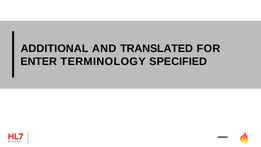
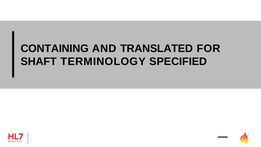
ADDITIONAL: ADDITIONAL -> CONTAINING (55, 48)
ENTER: ENTER -> SHAFT (39, 61)
